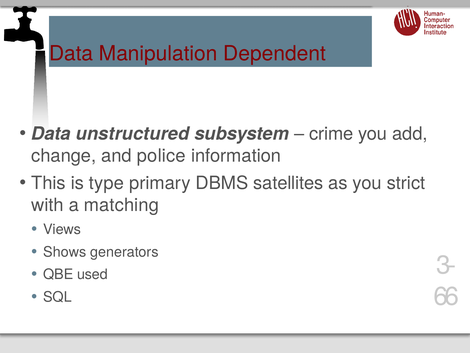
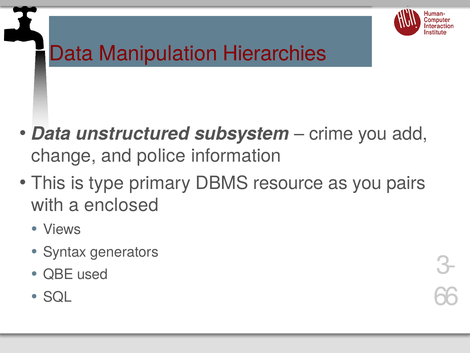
Dependent: Dependent -> Hierarchies (275, 53)
satellites: satellites -> resource (288, 183)
strict: strict -> pairs (406, 183)
matching: matching -> enclosed (121, 205)
Shows: Shows -> Syntax (65, 252)
